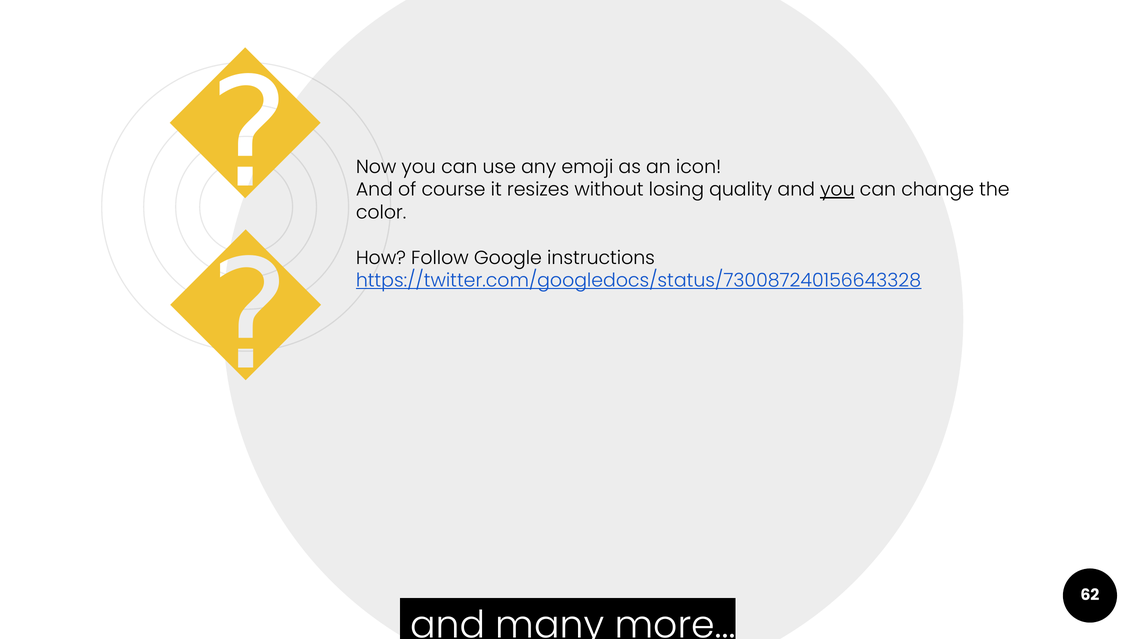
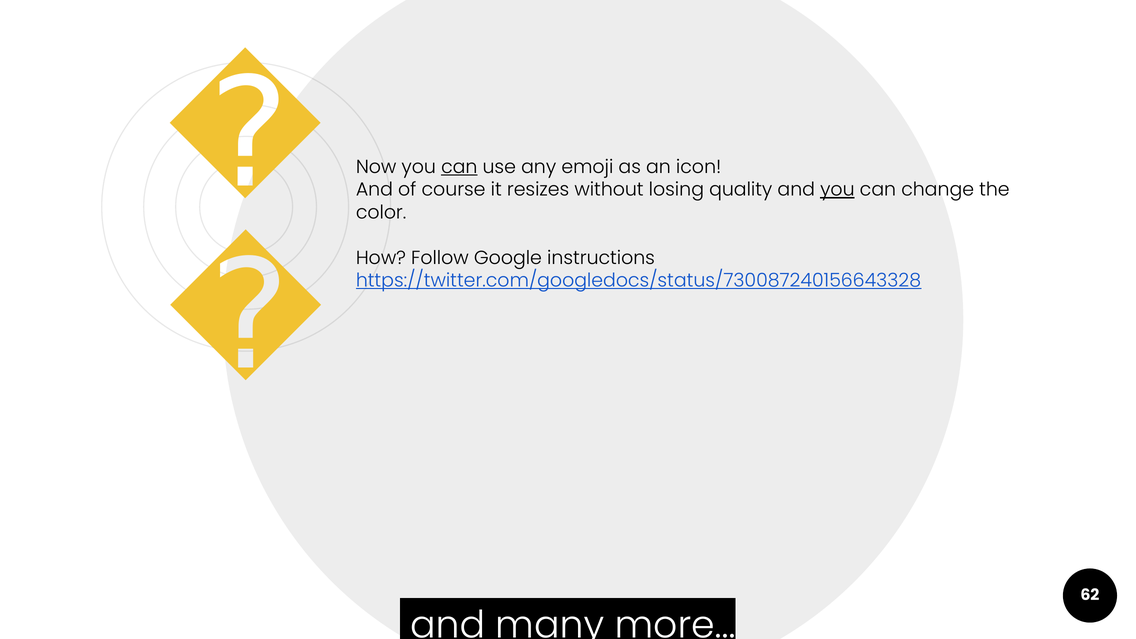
can underline: none -> present (459, 167)
